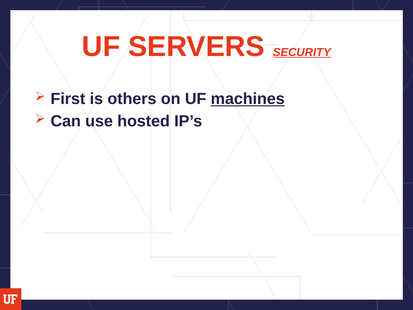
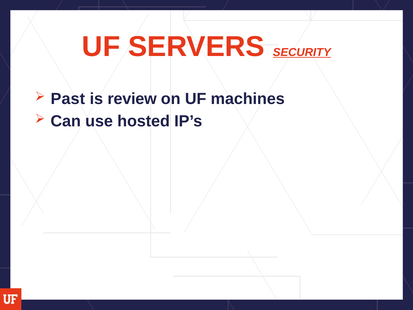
First: First -> Past (68, 99)
others: others -> review (132, 99)
machines underline: present -> none (248, 99)
